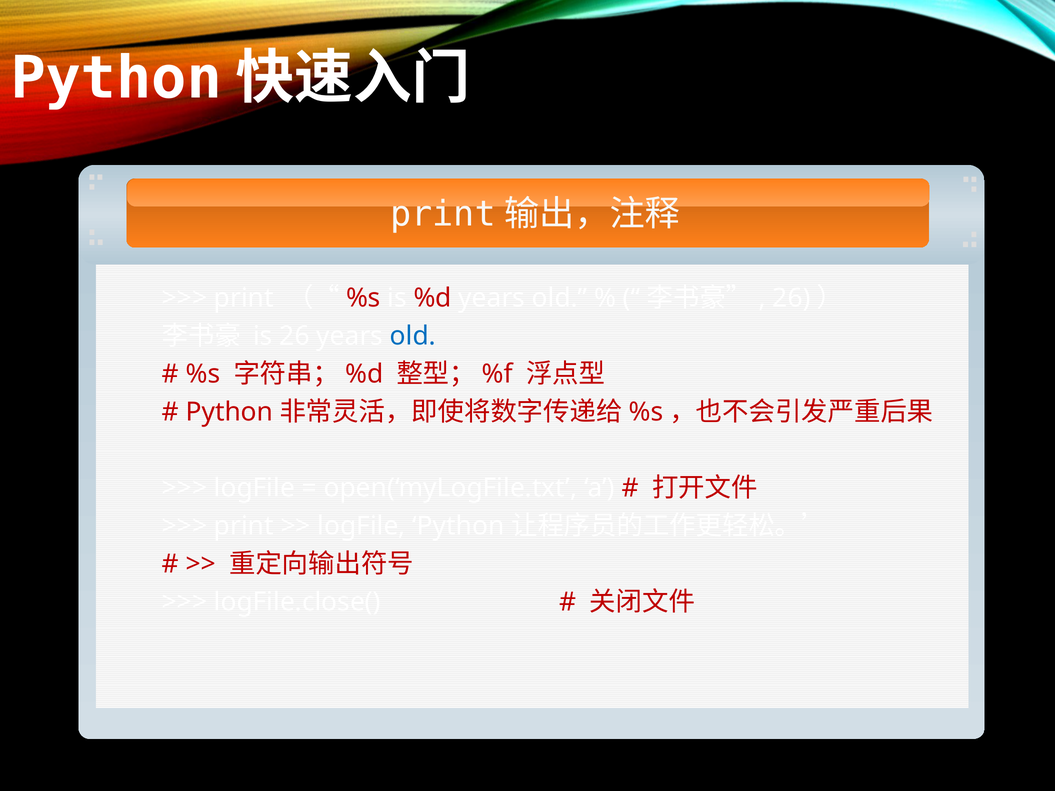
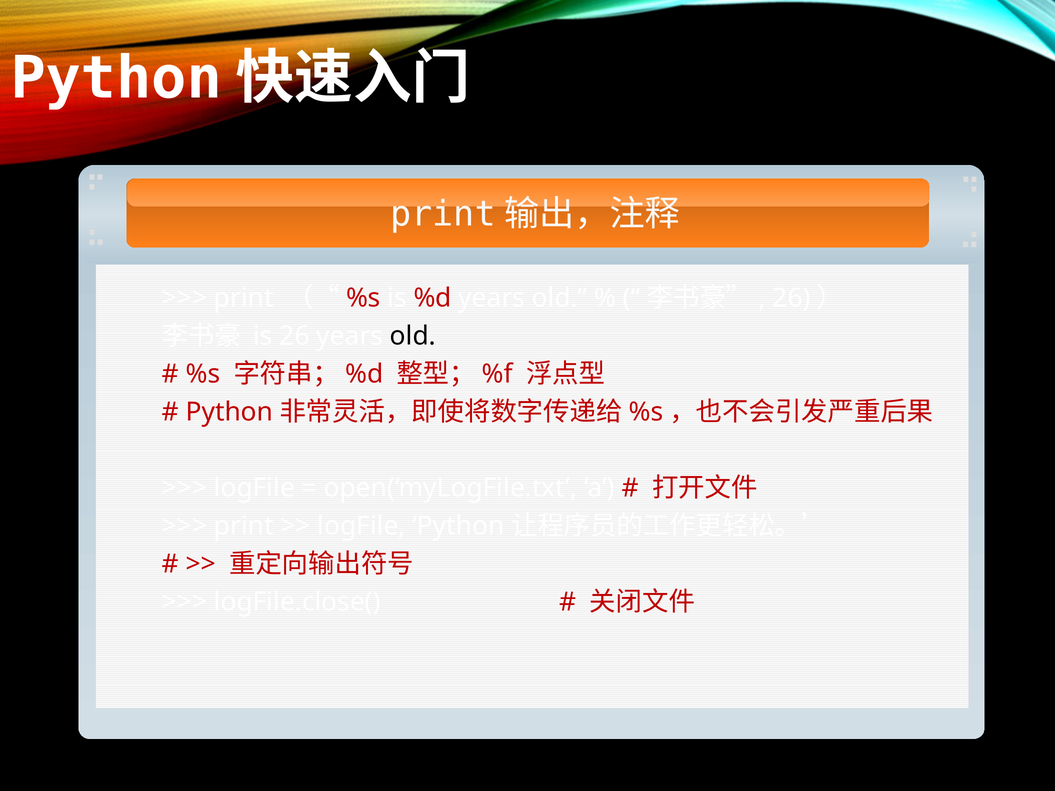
old colour: blue -> black (413, 336)
